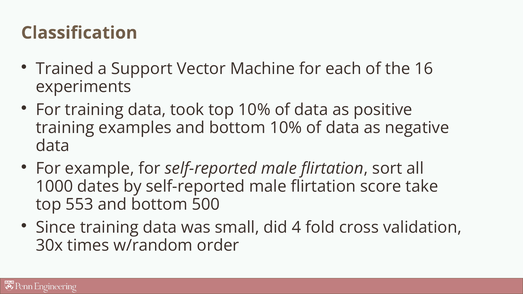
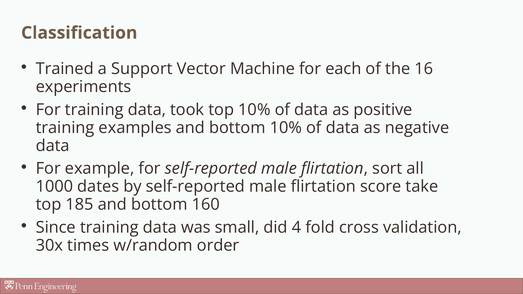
553: 553 -> 185 (80, 205)
500: 500 -> 160 (206, 205)
